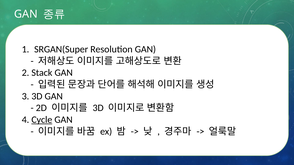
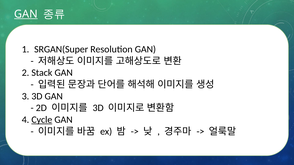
GAN underline: none -> present (26, 14)
